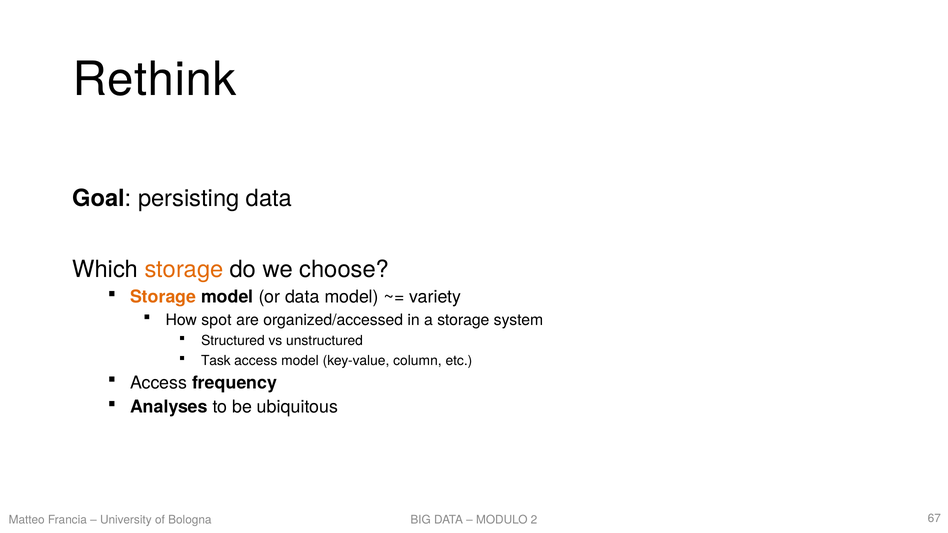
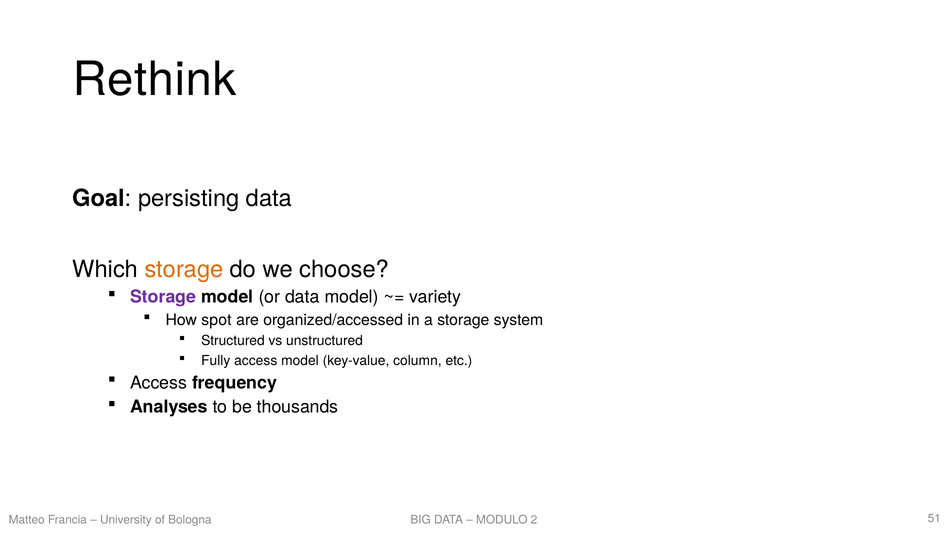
Storage colour: orange -> purple (163, 297)
Task: Task -> Fully (216, 361)
ubiquitous: ubiquitous -> thousands (298, 407)
67: 67 -> 51 (934, 519)
